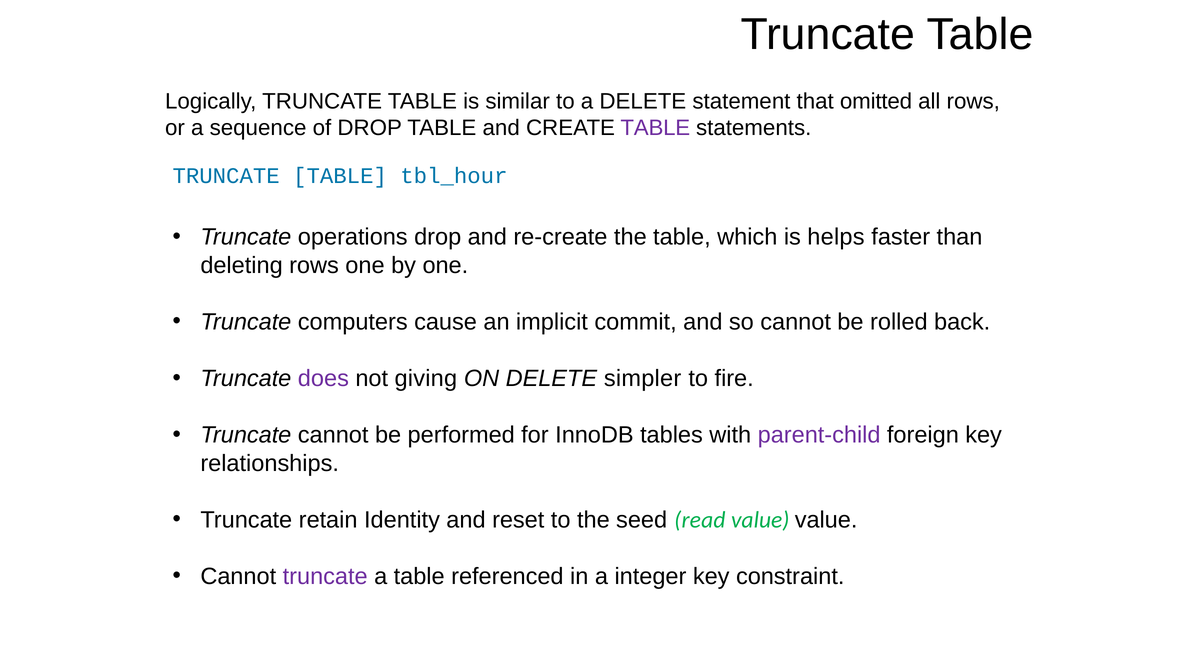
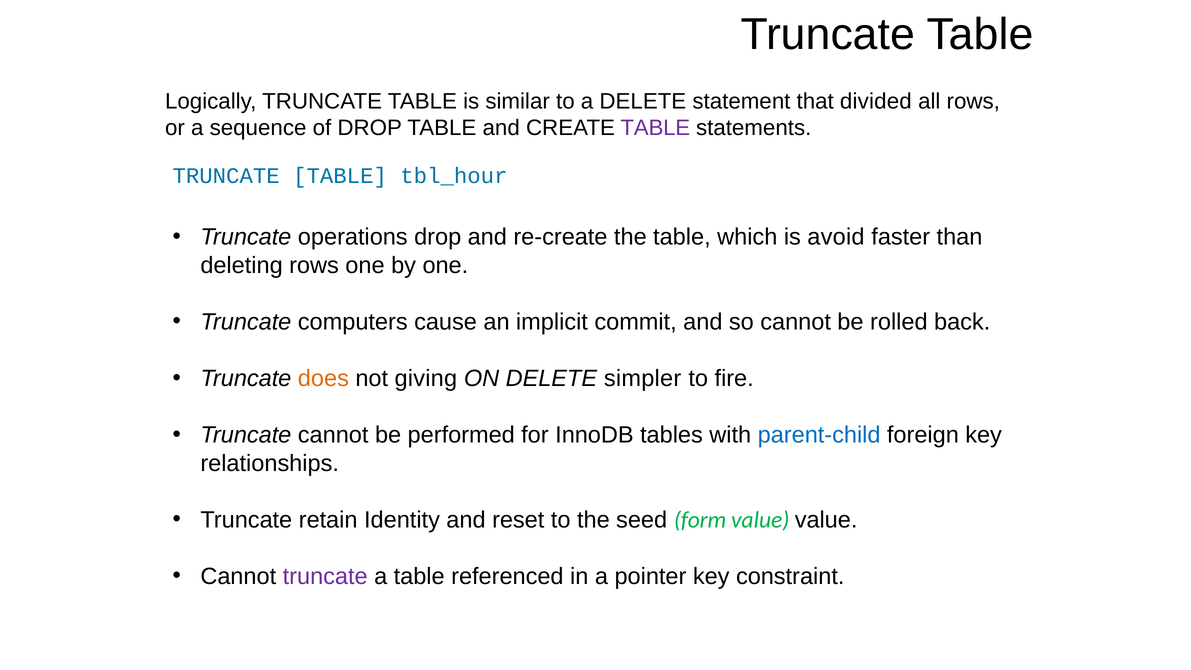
omitted: omitted -> divided (876, 101)
helps: helps -> avoid (836, 237)
does colour: purple -> orange (323, 379)
parent-child colour: purple -> blue (819, 435)
read: read -> form (700, 520)
integer: integer -> pointer (650, 577)
